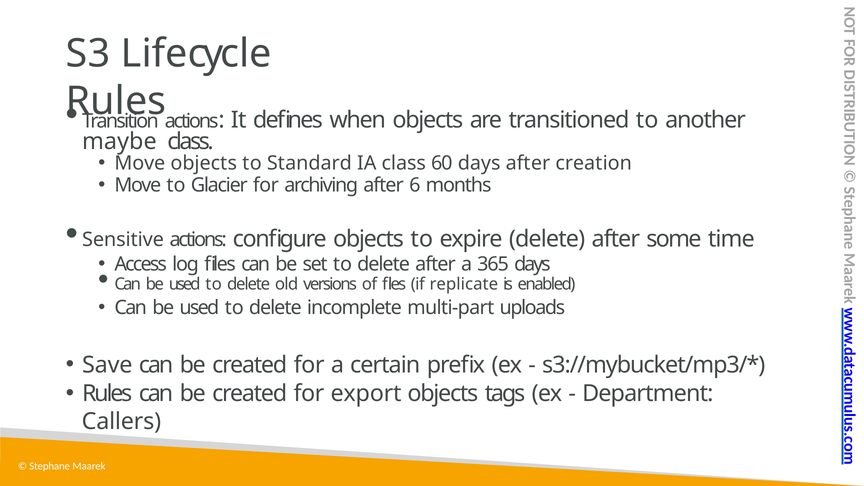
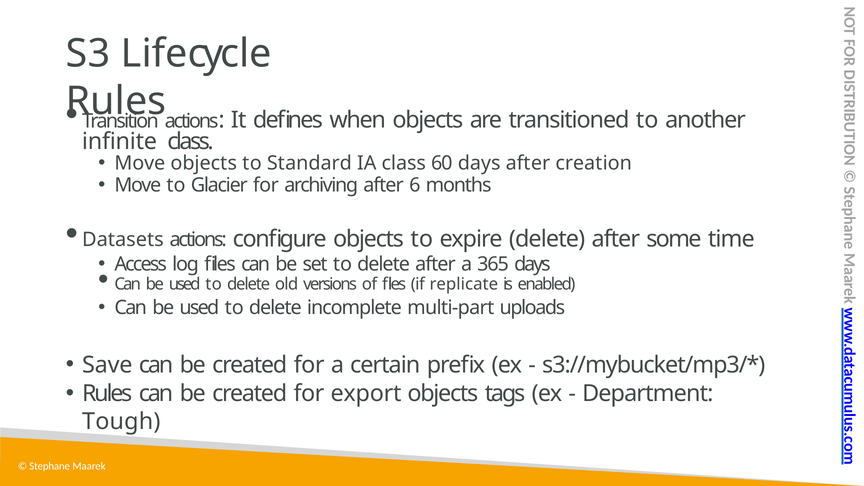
maybe: maybe -> infinite (120, 142)
Sensitive: Sensitive -> Datasets (123, 240)
Callers: Callers -> Tough (121, 422)
